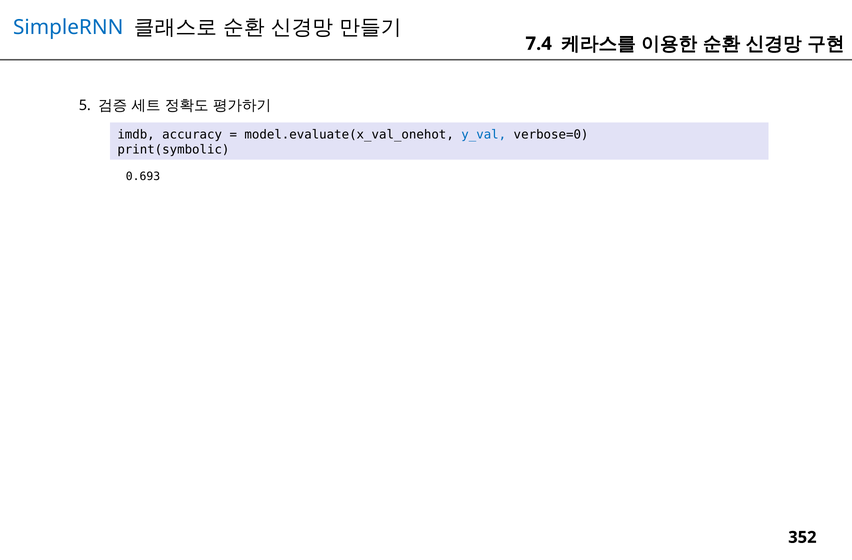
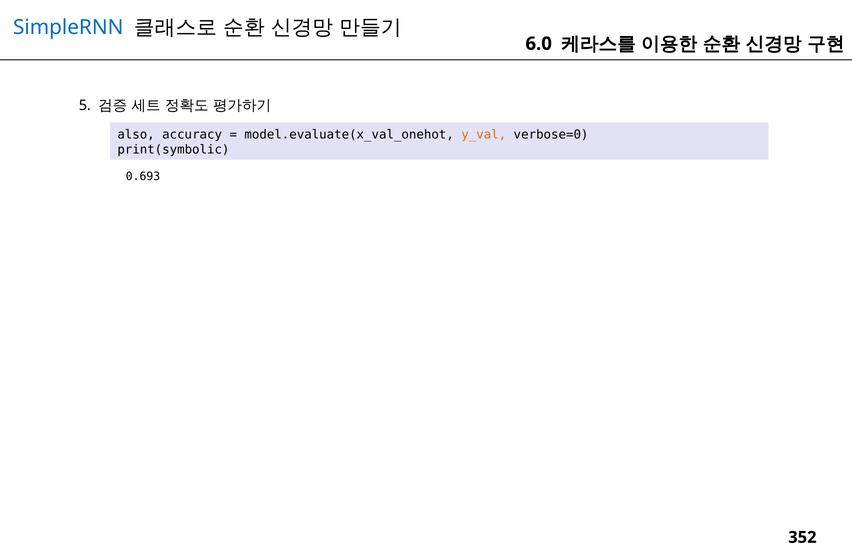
7.4: 7.4 -> 6.0 (539, 44)
imdb: imdb -> also (136, 134)
y_val colour: blue -> orange (484, 134)
